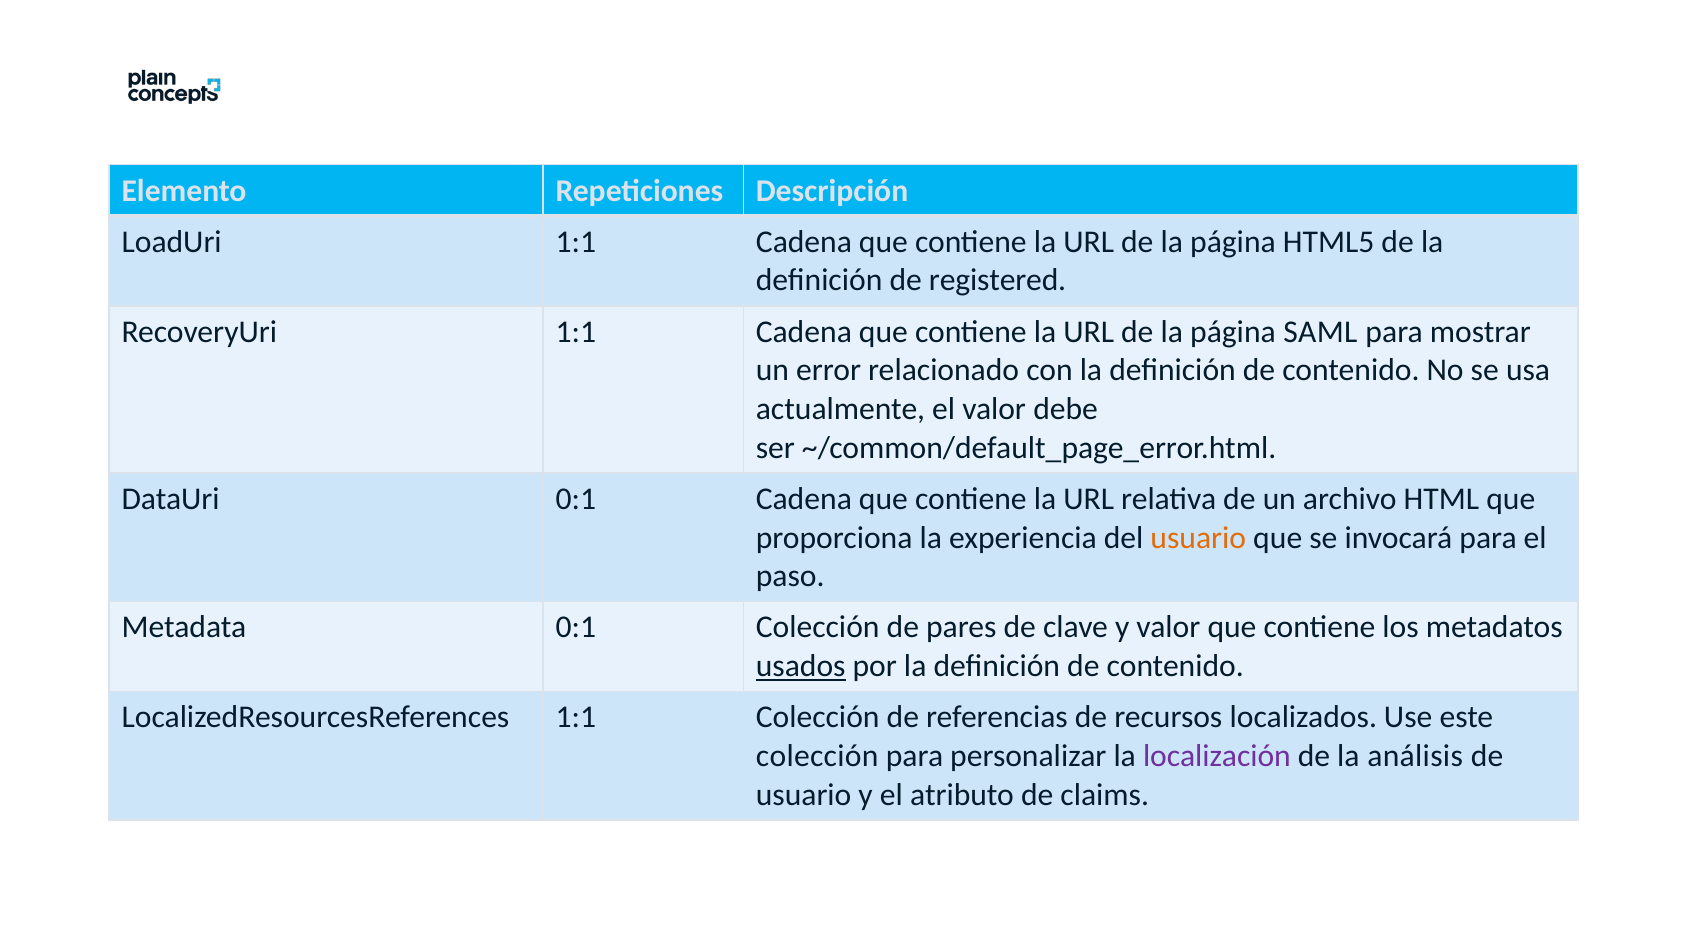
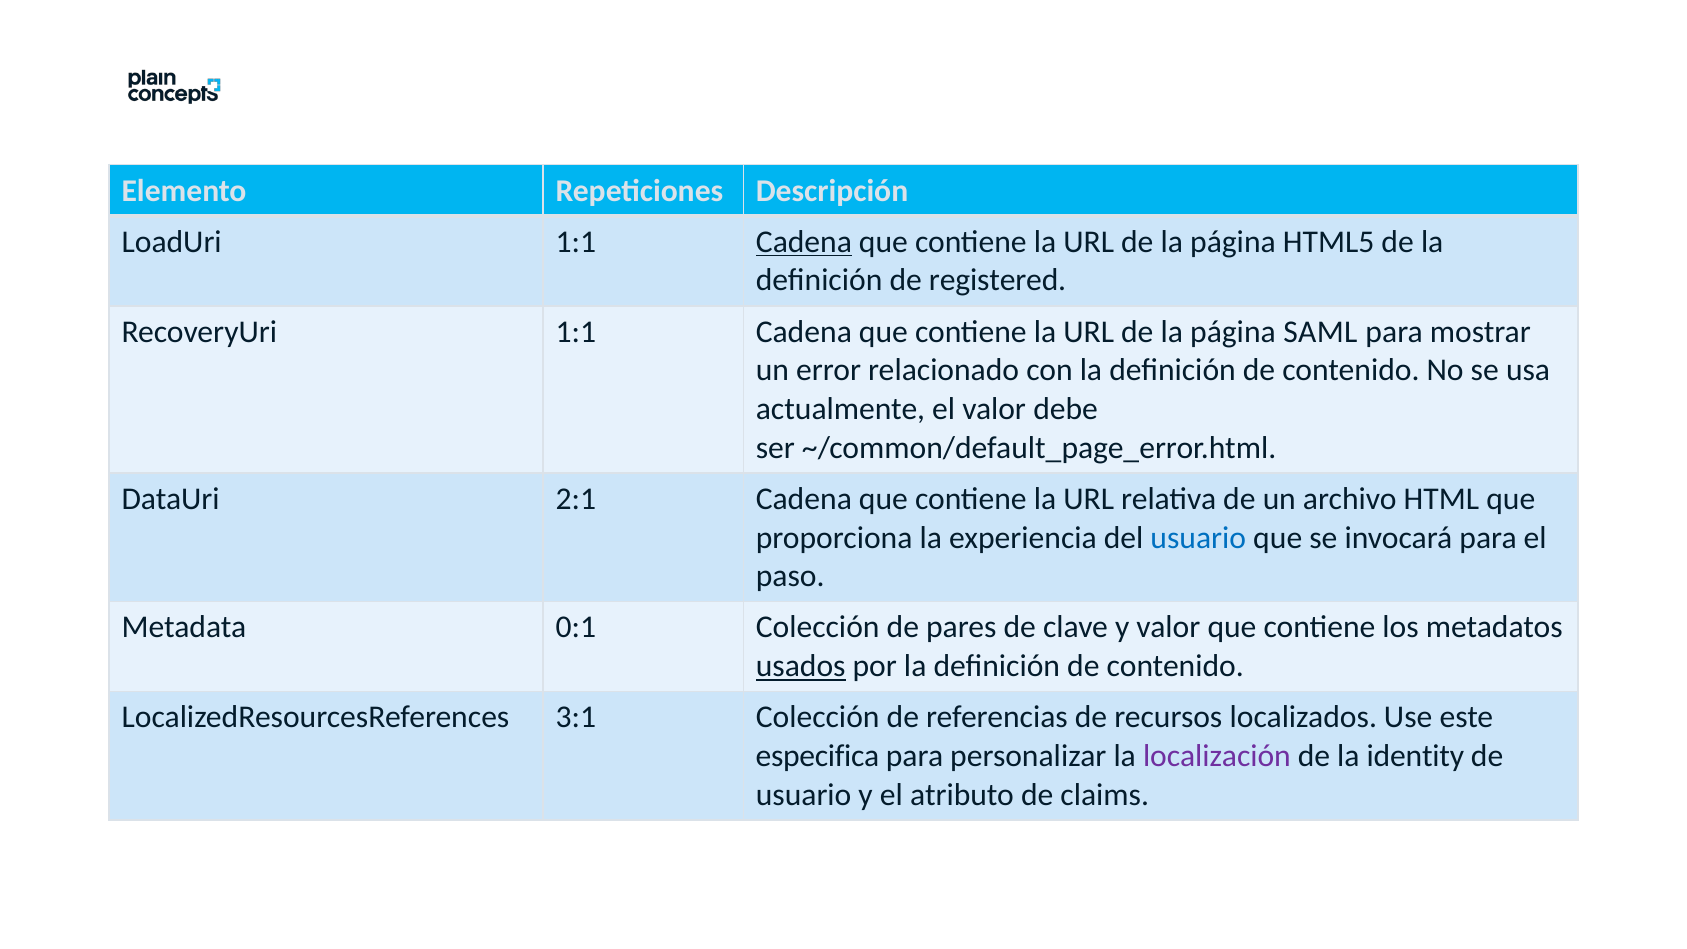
Cadena underline: none -> present (804, 242)
DataUri 0:1: 0:1 -> 2:1 (576, 499)
usuario colour: orange -> blue (1198, 538)
LocalizedResourcesReferences 1:1: 1:1 -> 3:1 (576, 717)
colección: colección -> especifica (817, 756)
análisis: análisis -> identity (1415, 756)
